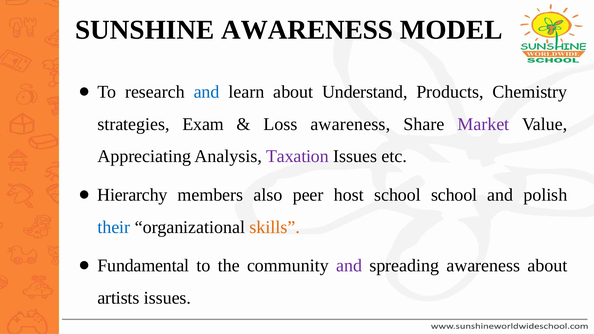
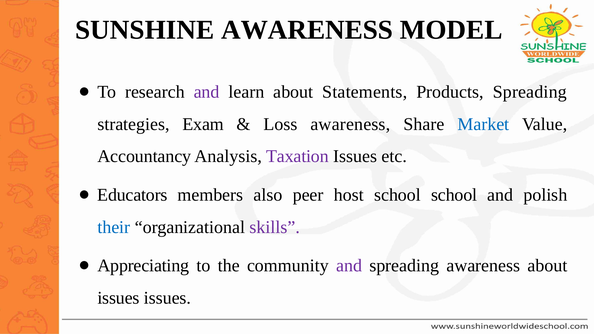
and colour: blue -> purple (207, 92)
Understand: Understand -> Statements (365, 92)
Products Chemistry: Chemistry -> Spreading (530, 92)
Market colour: purple -> blue (483, 124)
Appreciating: Appreciating -> Accountancy (144, 156)
Hierarchy: Hierarchy -> Educators (132, 195)
skills colour: orange -> purple (275, 227)
Fundamental: Fundamental -> Appreciating (143, 266)
artists: artists -> issues (118, 298)
